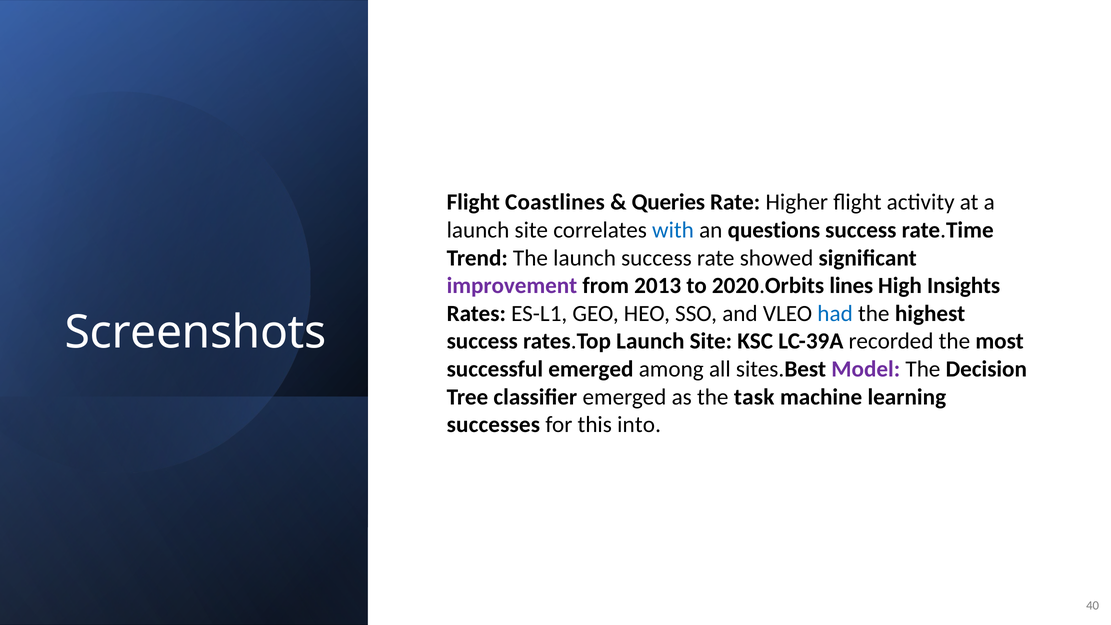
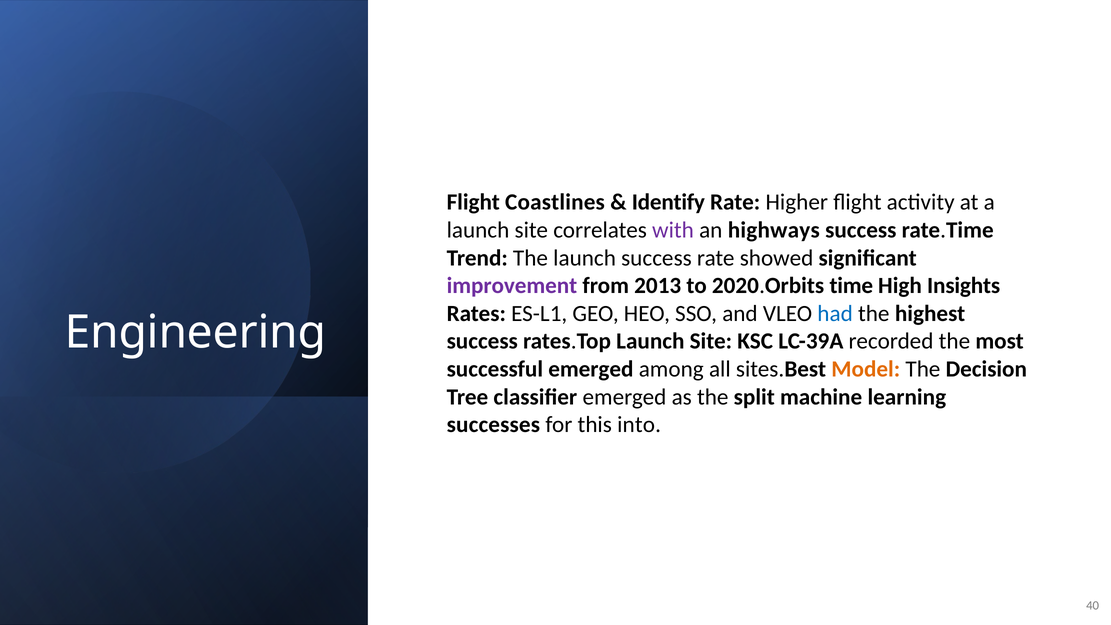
Queries: Queries -> Identify (668, 202)
with colour: blue -> purple (673, 230)
questions: questions -> highways (774, 230)
lines: lines -> time (851, 286)
Screenshots: Screenshots -> Engineering (195, 333)
Model colour: purple -> orange (866, 369)
task: task -> split (754, 397)
